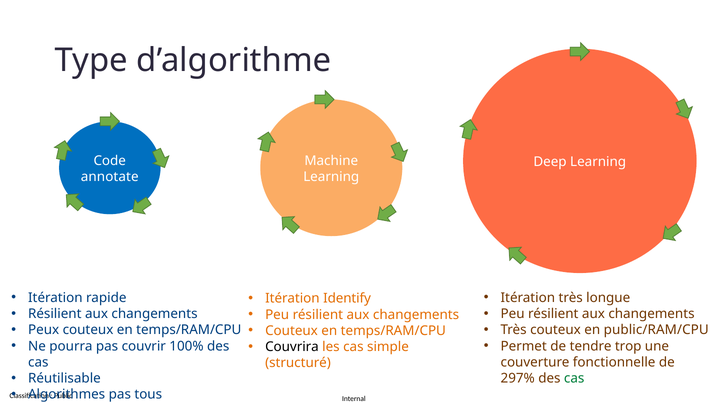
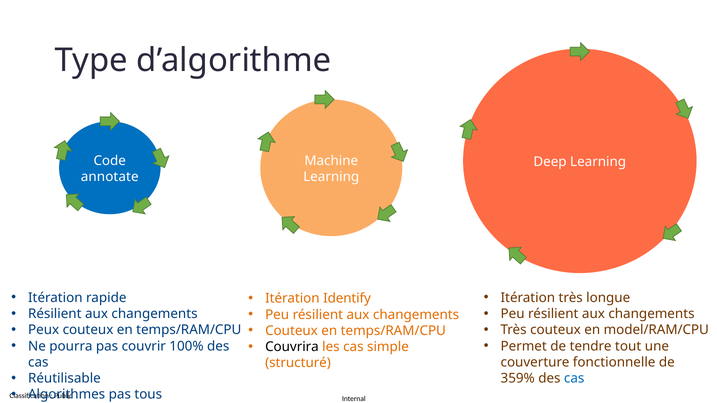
public/RAM/CPU: public/RAM/CPU -> model/RAM/CPU (656, 330)
trop: trop -> tout (628, 346)
297%: 297% -> 359% (518, 379)
cas colour: green -> blue (574, 379)
